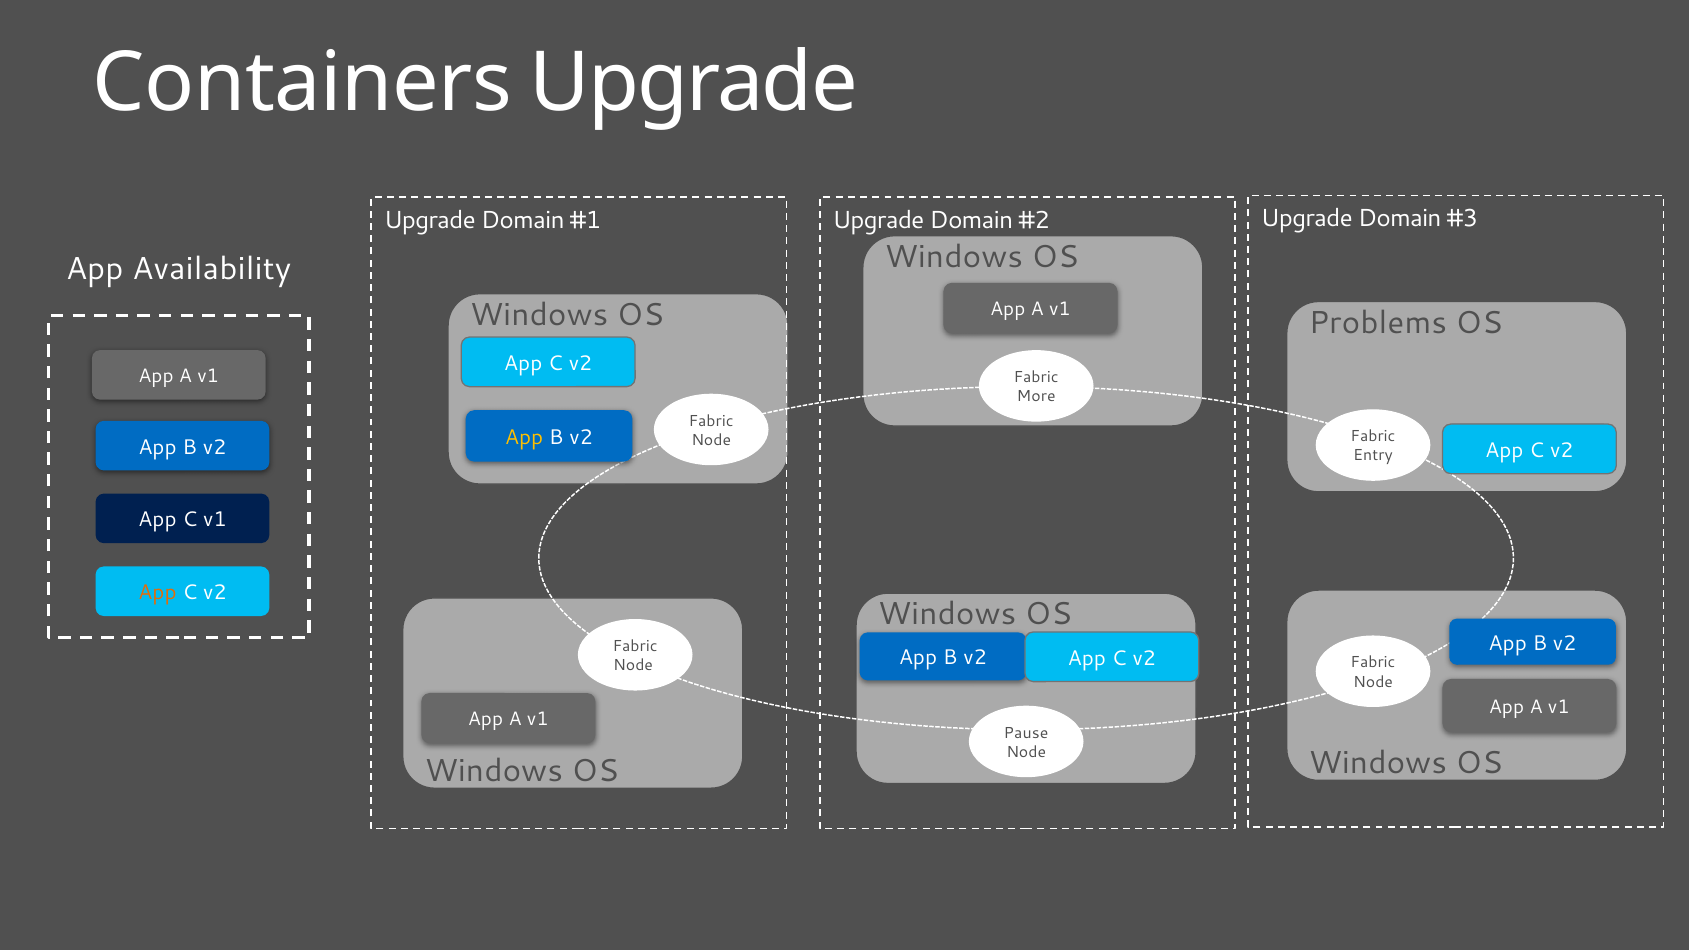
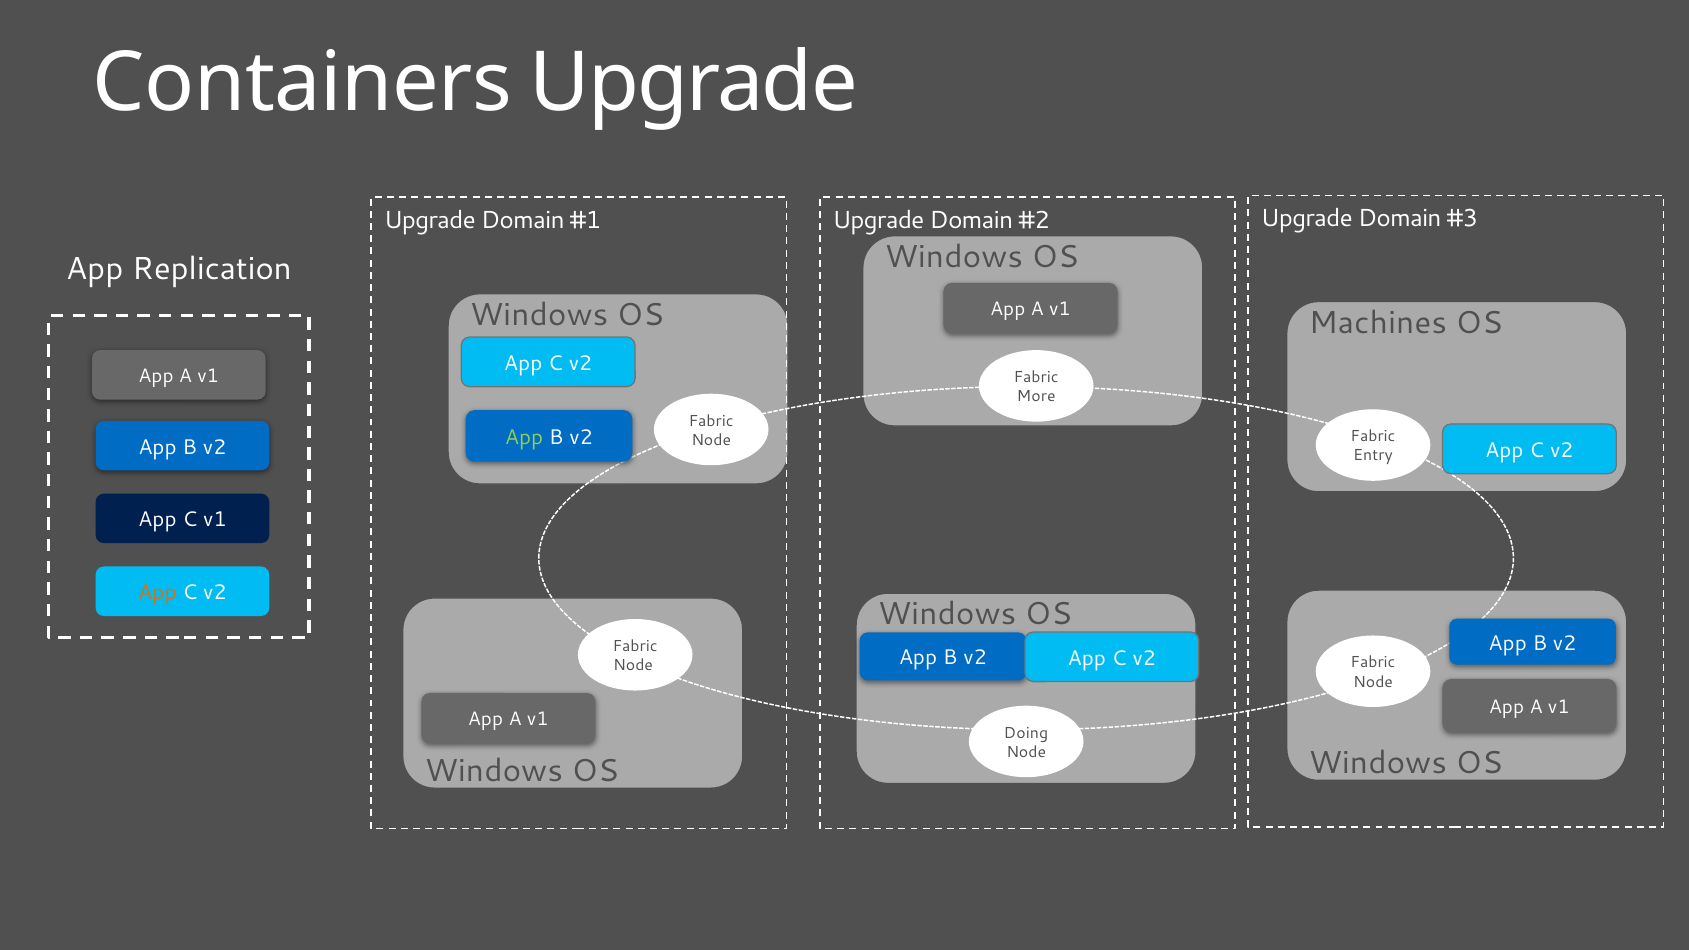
Availability: Availability -> Replication (212, 269)
Problems: Problems -> Machines (1378, 323)
App colour: yellow -> light green (524, 437)
Pause: Pause -> Doing (1026, 733)
